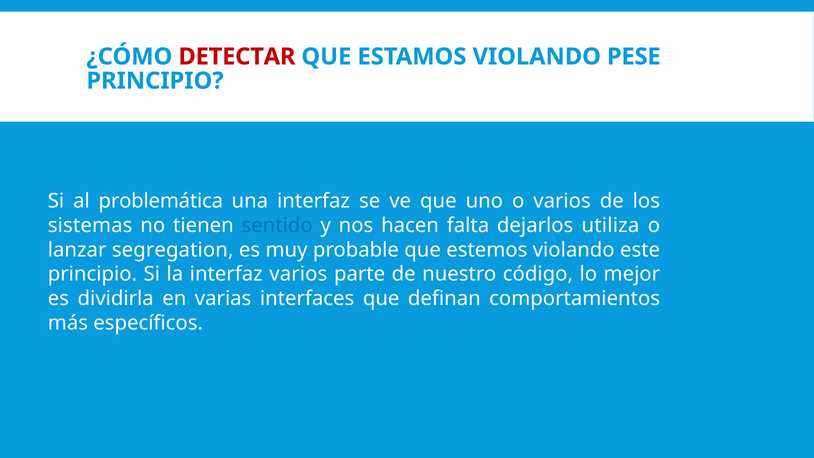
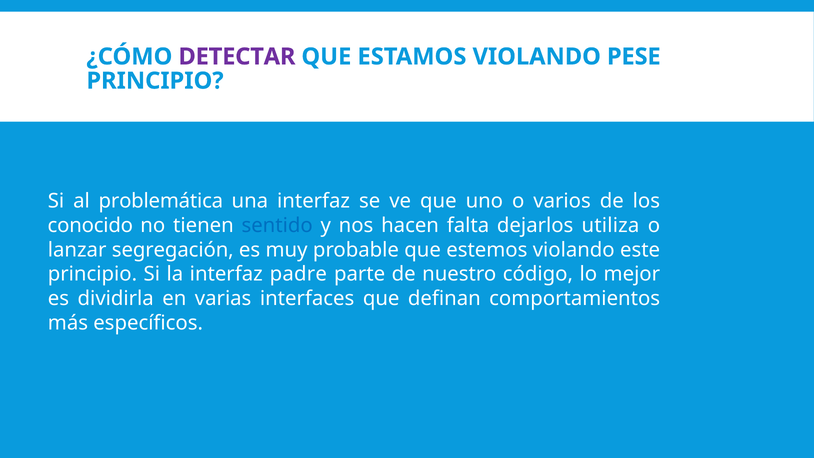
DETECTAR colour: red -> purple (237, 57)
sistemas: sistemas -> conocido (90, 225)
segregation: segregation -> segregación (173, 250)
interfaz varios: varios -> padre (298, 274)
